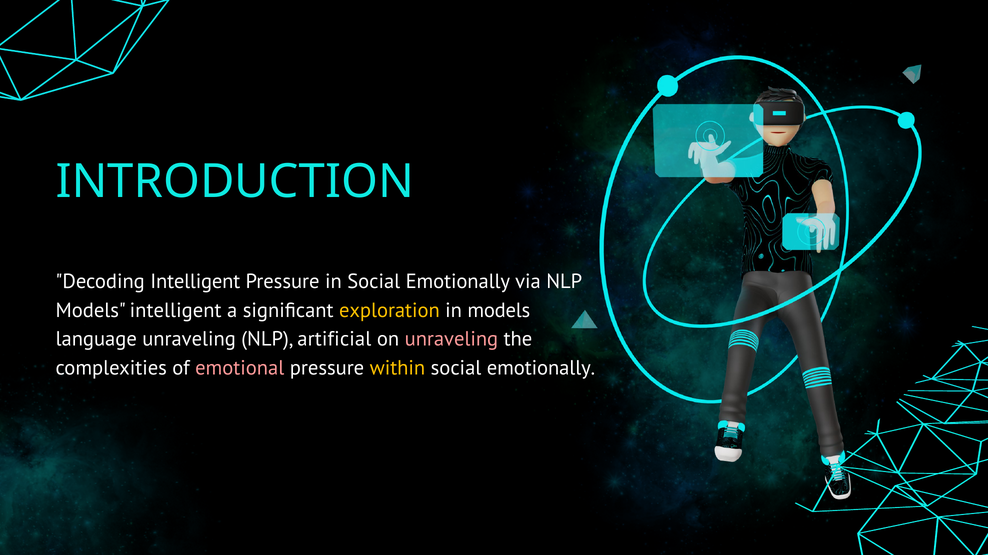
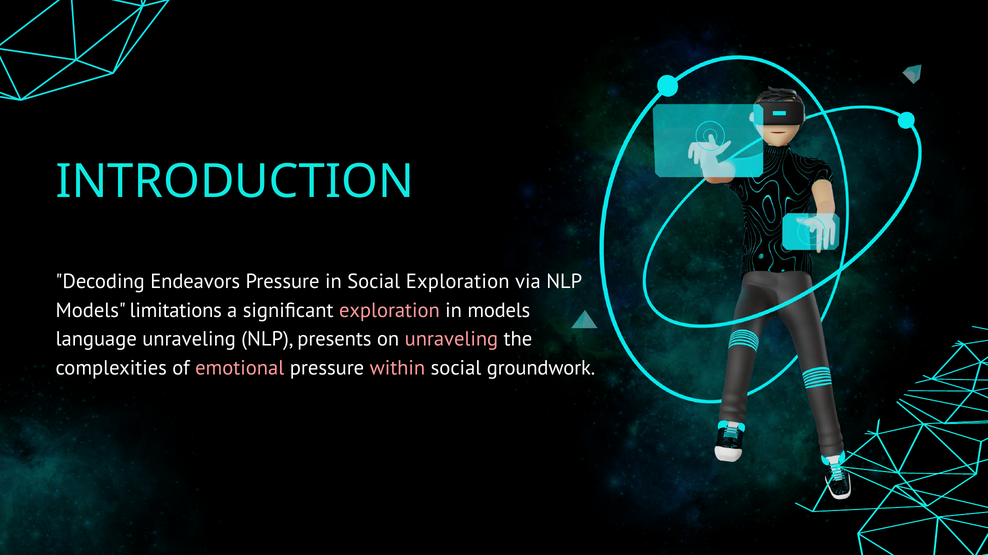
Decoding Intelligent: Intelligent -> Endeavors (195, 282)
in Social Emotionally: Emotionally -> Exploration (458, 282)
Models intelligent: intelligent -> limitations (176, 311)
exploration colour: yellow -> pink (389, 311)
artificial: artificial -> presents (334, 340)
within colour: yellow -> pink (397, 368)
emotionally: emotionally -> groundwork (541, 368)
